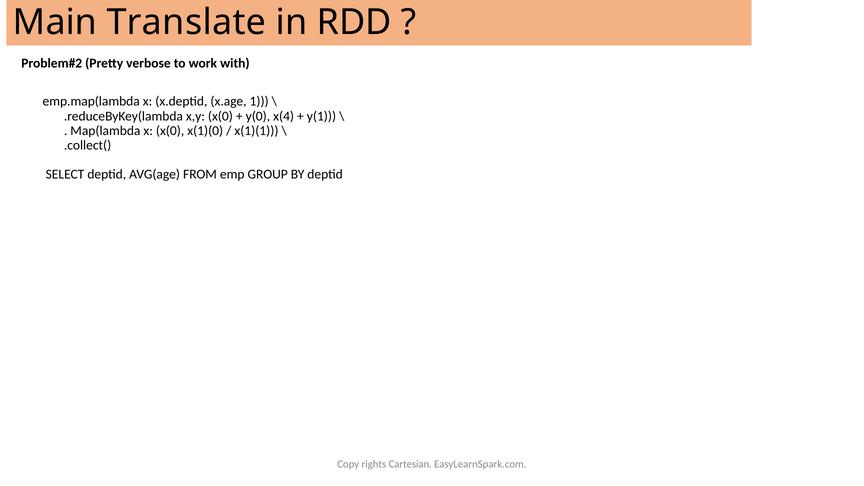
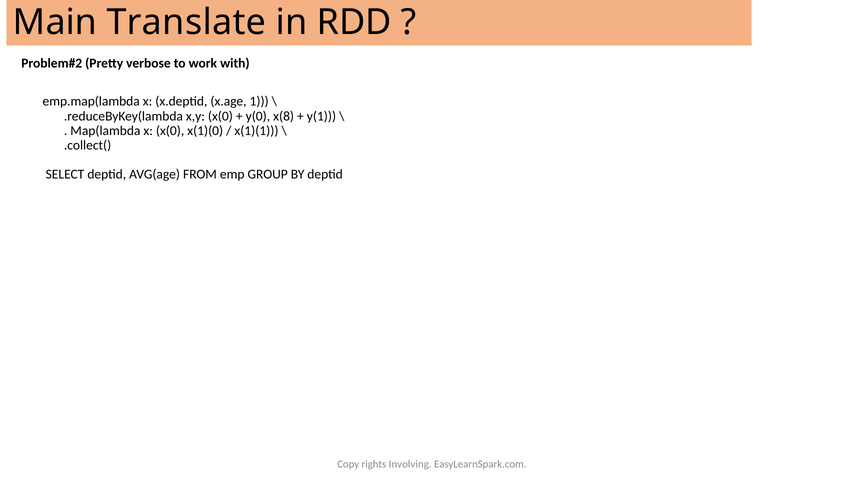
x(4: x(4 -> x(8 (284, 116)
Cartesian: Cartesian -> Involving (410, 464)
